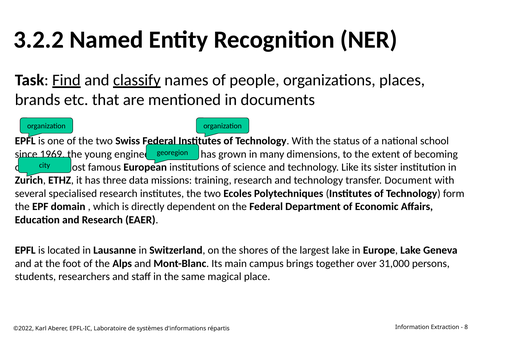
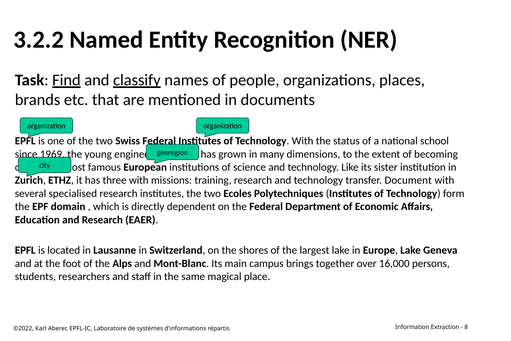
three data: data -> with (139, 180)
31,000: 31,000 -> 16,000 (394, 263)
